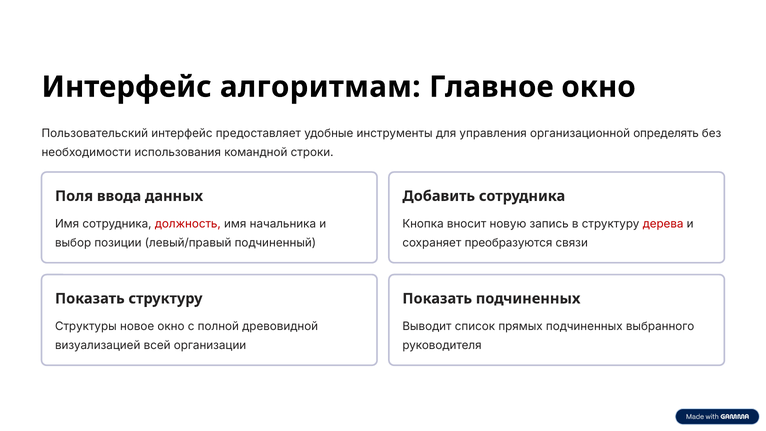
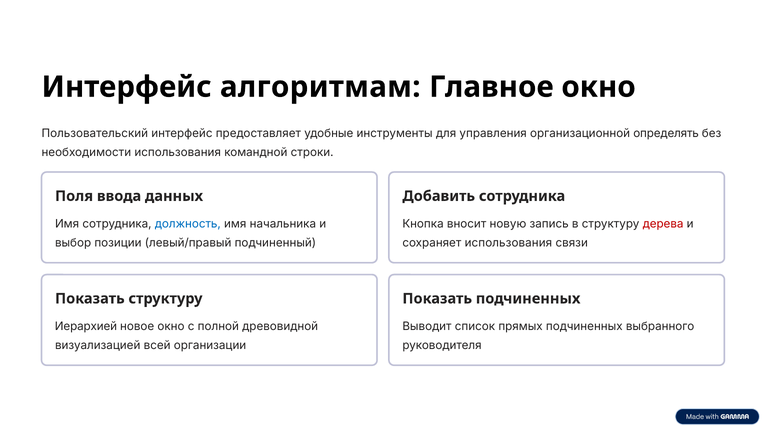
должность colour: red -> blue (188, 224)
сохраняет преобразуются: преобразуются -> использования (508, 243)
Структуры: Структуры -> Иерархией (86, 326)
